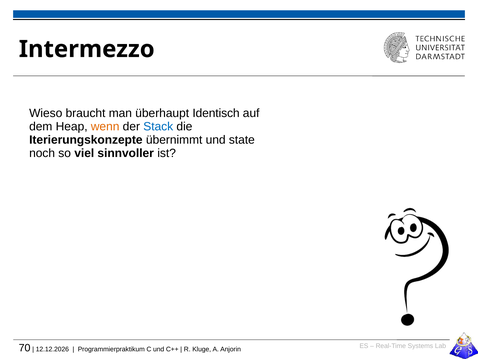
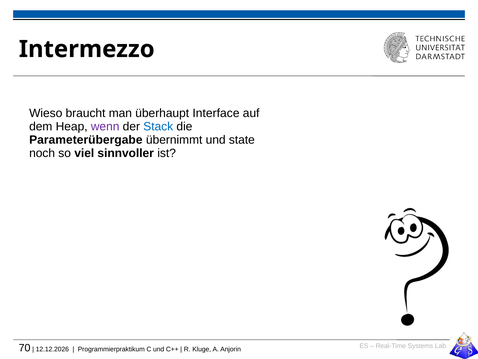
Identisch: Identisch -> Interface (216, 113)
wenn colour: orange -> purple (105, 126)
Iterierungskonzepte: Iterierungskonzepte -> Parameterübergabe (86, 140)
